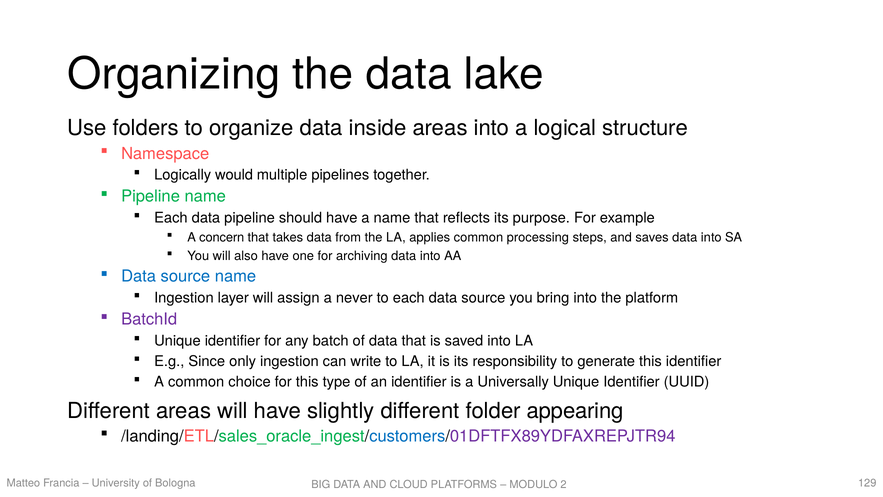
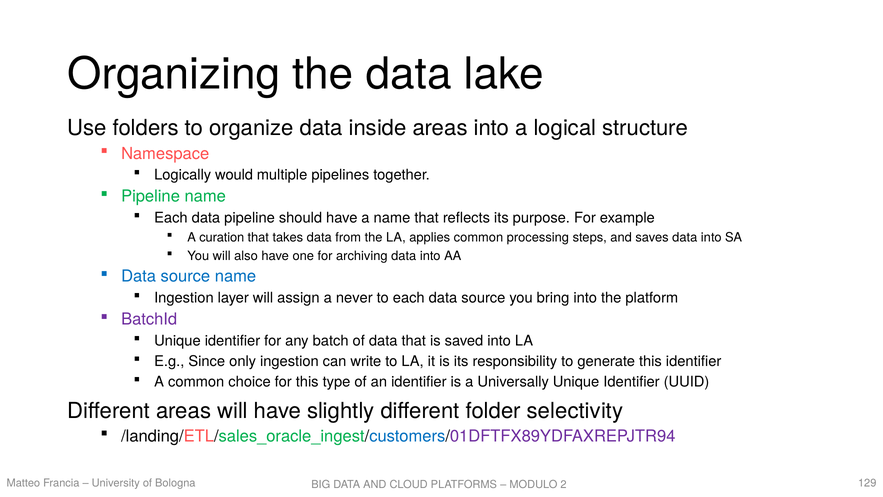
concern: concern -> curation (222, 237)
appearing: appearing -> selectivity (575, 411)
